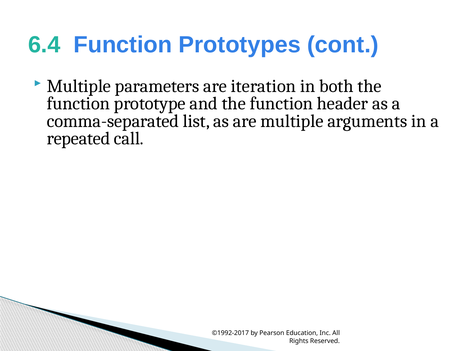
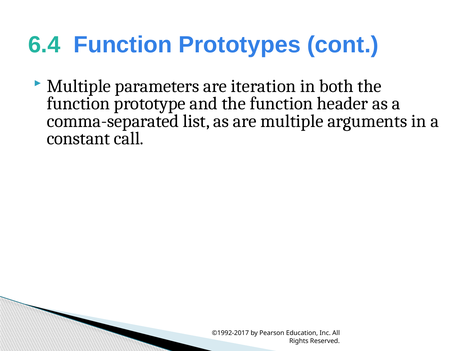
repeated: repeated -> constant (78, 139)
